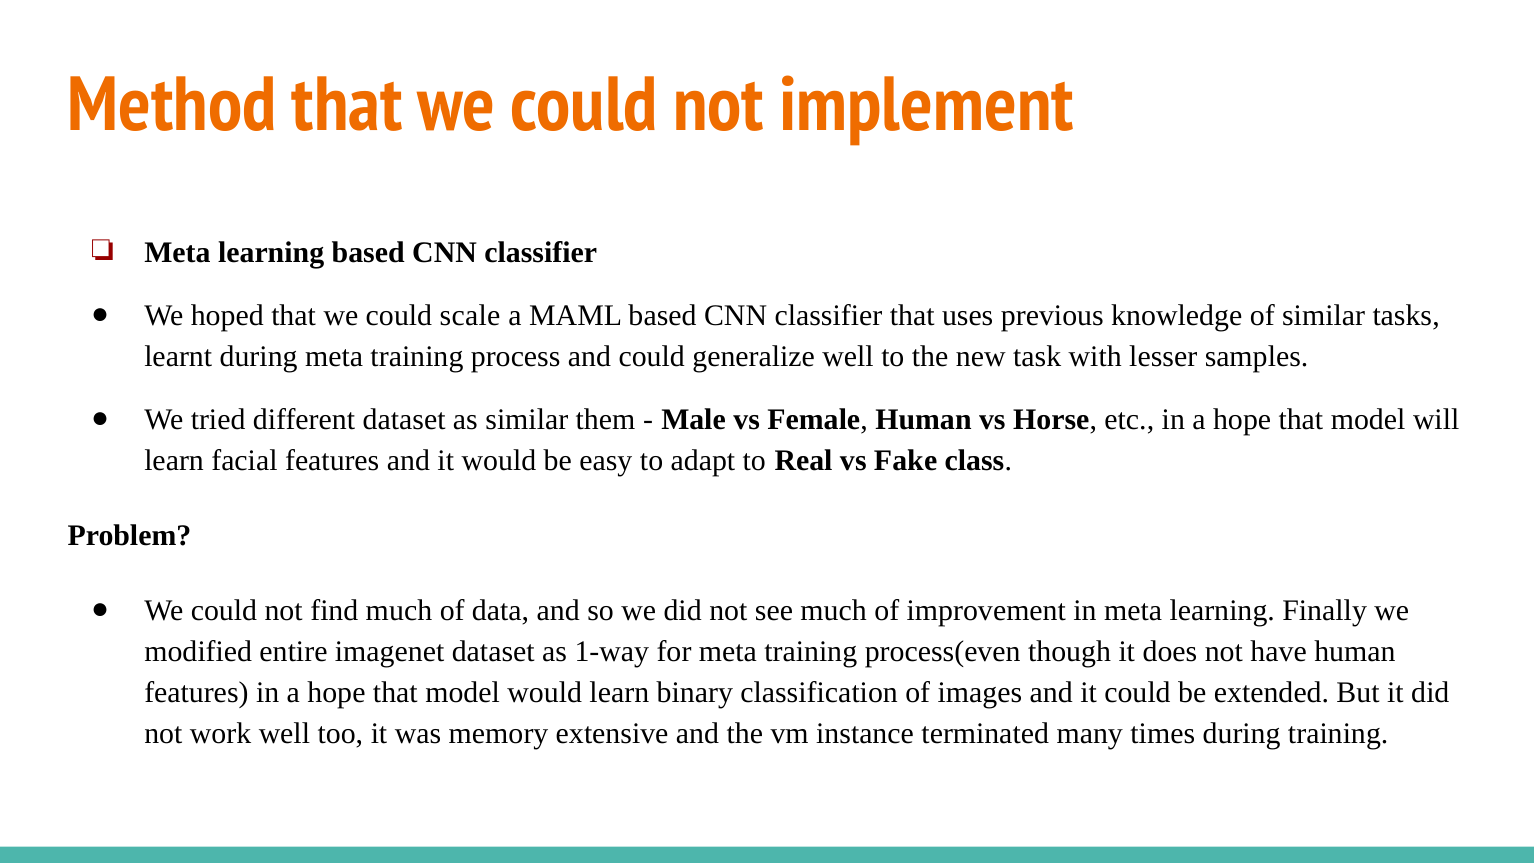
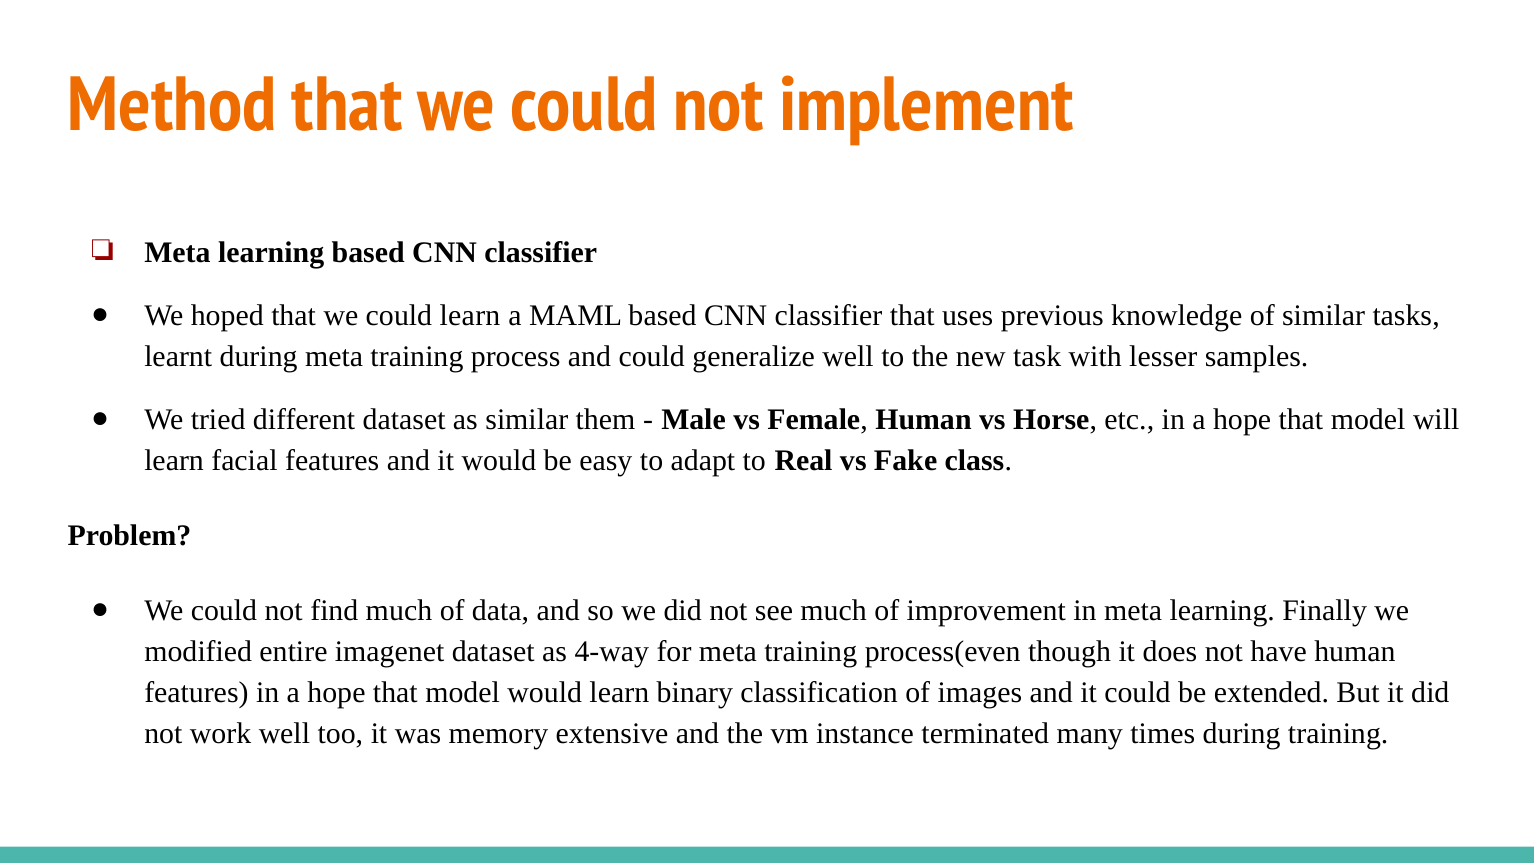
could scale: scale -> learn (470, 316)
1-way: 1-way -> 4-way (612, 652)
